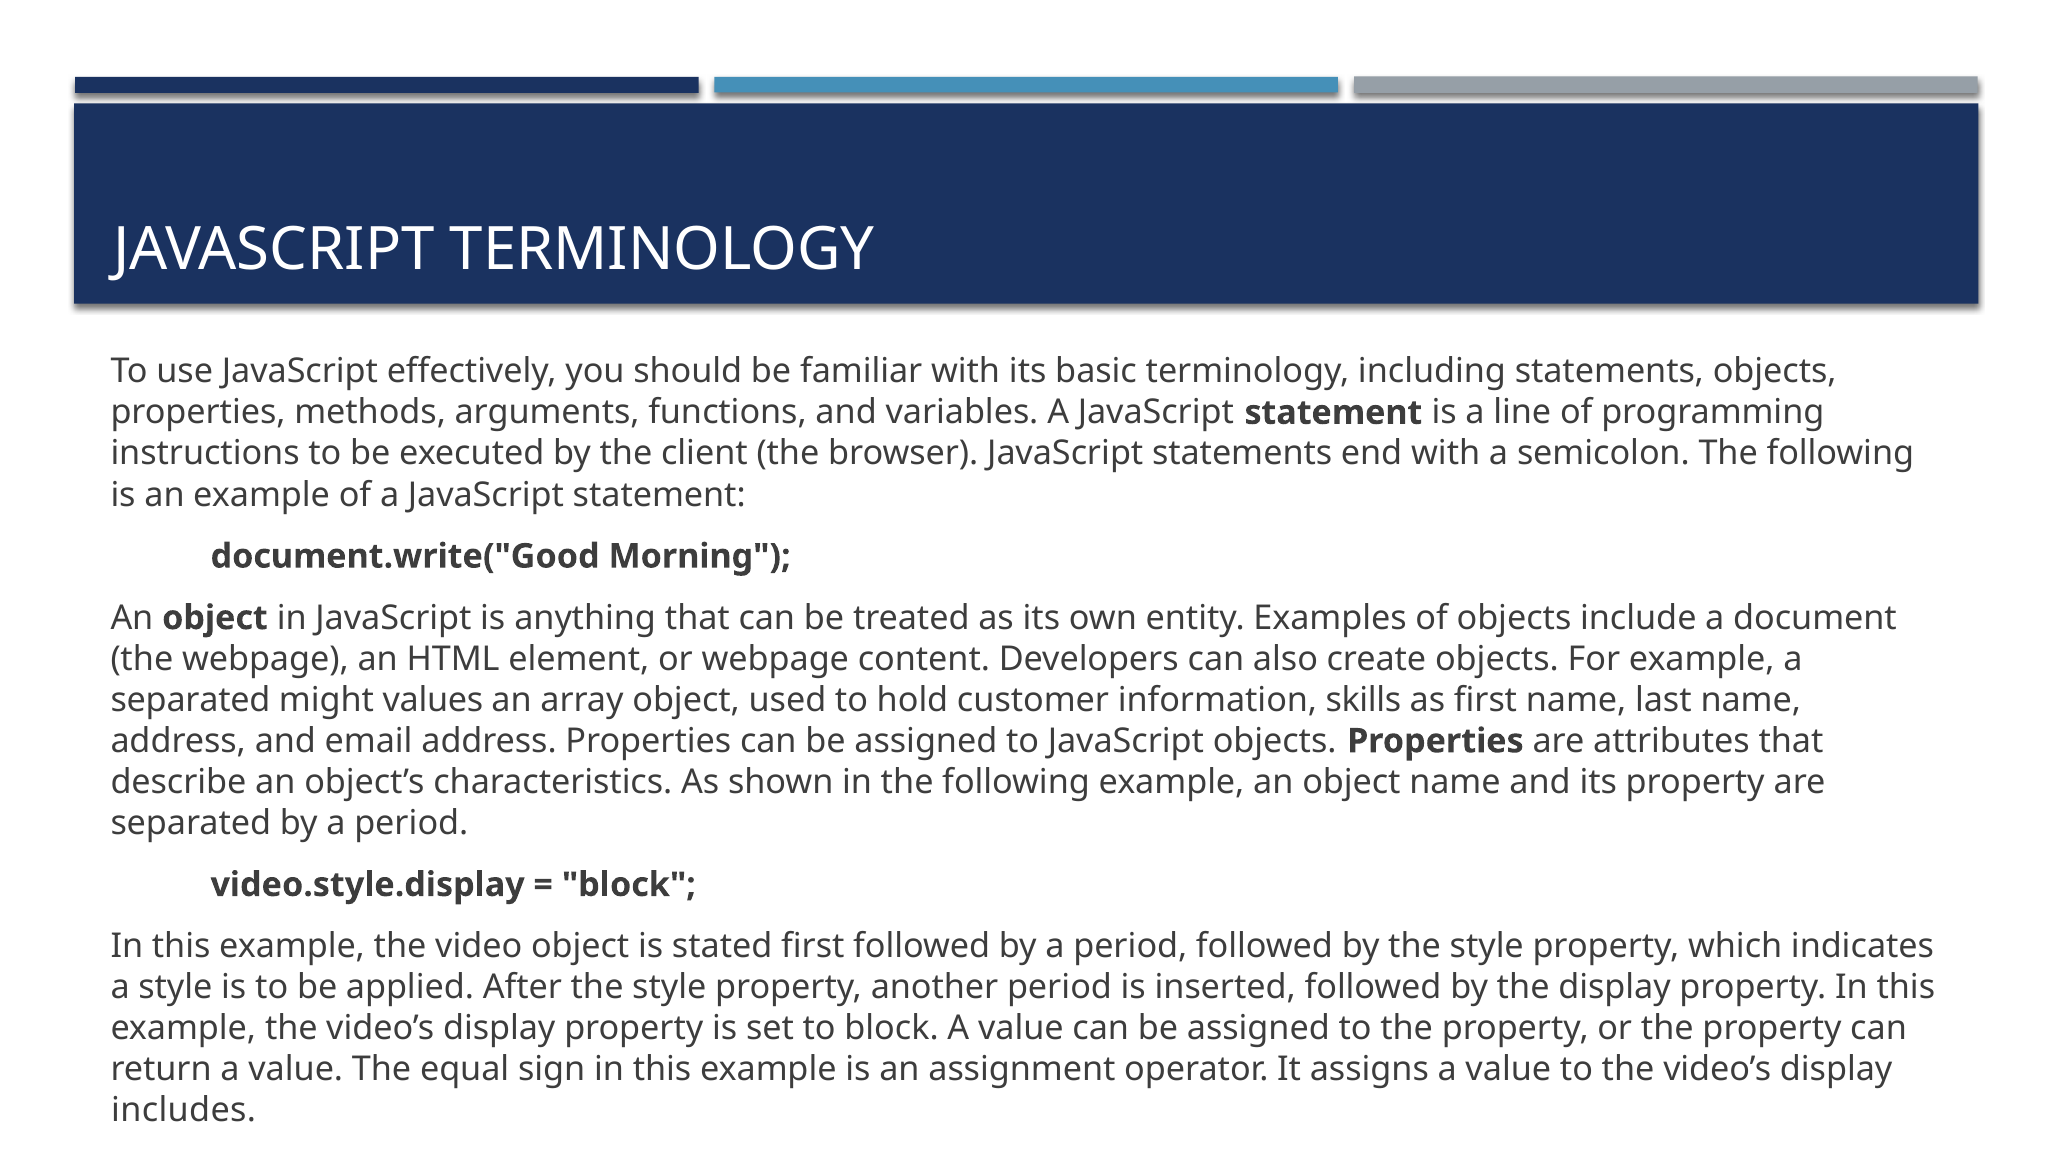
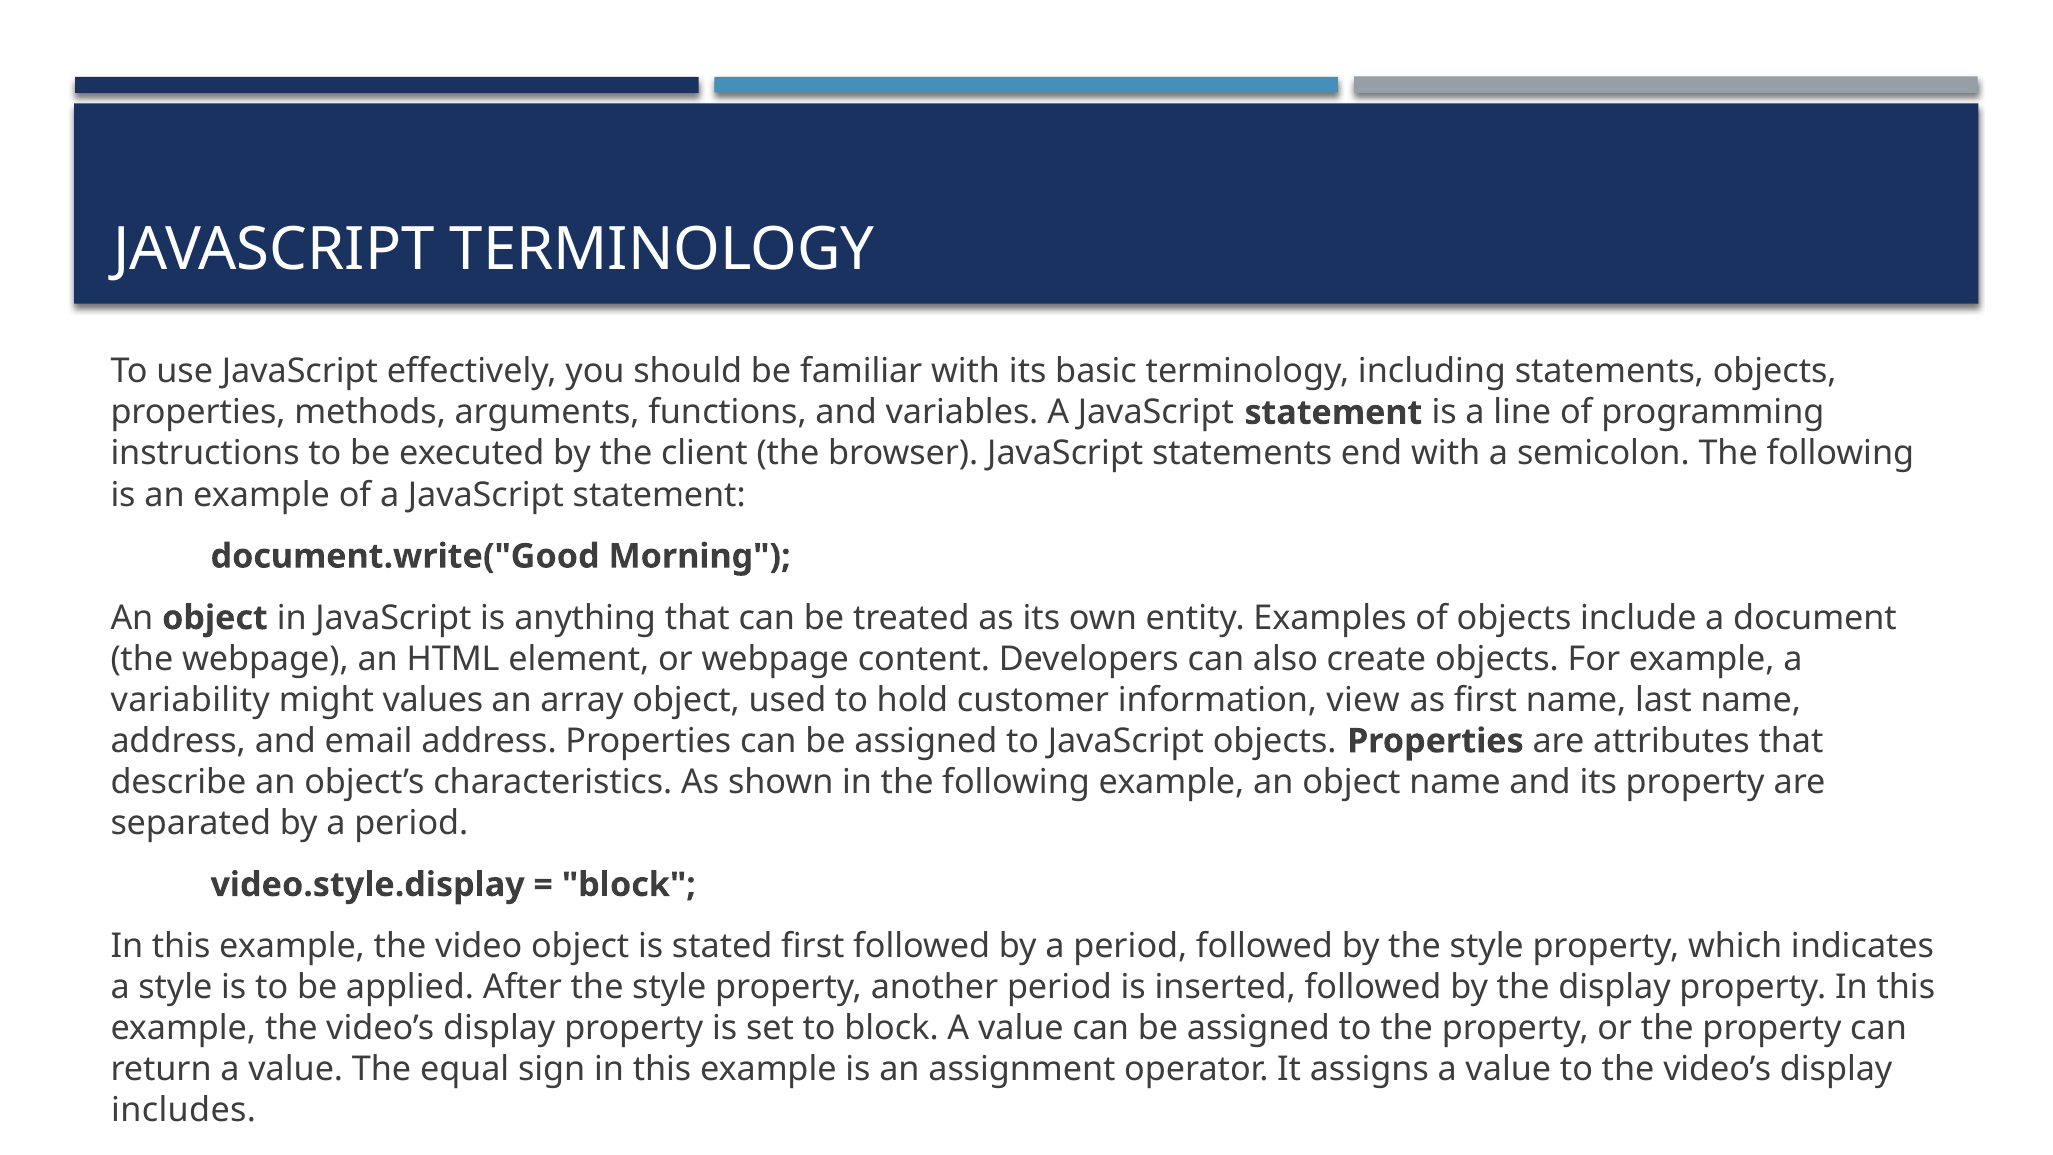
separated: separated -> variability (190, 700)
skills: skills -> view (1363, 700)
